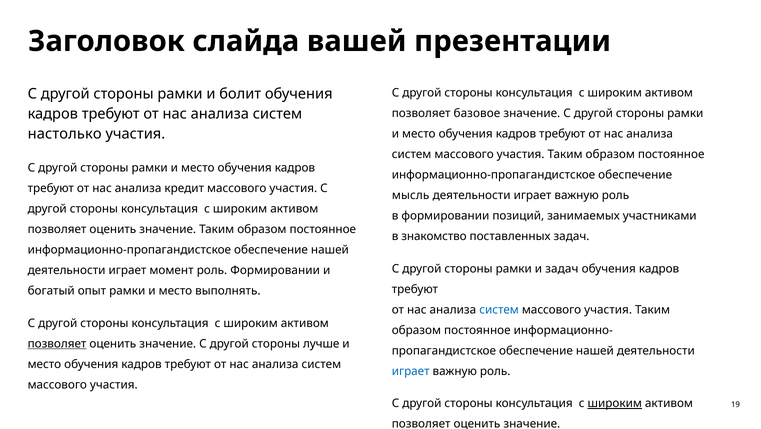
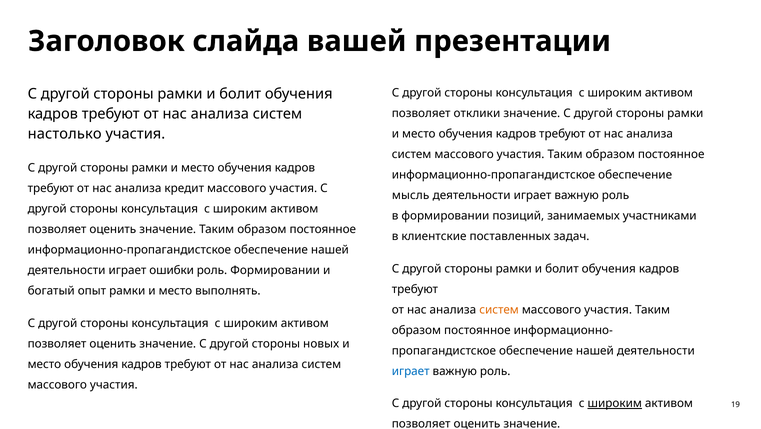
базовое: базовое -> отклики (477, 113)
знакомство: знакомство -> клиентские (434, 237)
задач: задач -> болит (562, 269)
момент: момент -> ошибки (172, 270)
систем colour: blue -> orange (499, 310)
позволяет underline: present -> none (57, 344)
лучше: лучше -> новых (321, 344)
